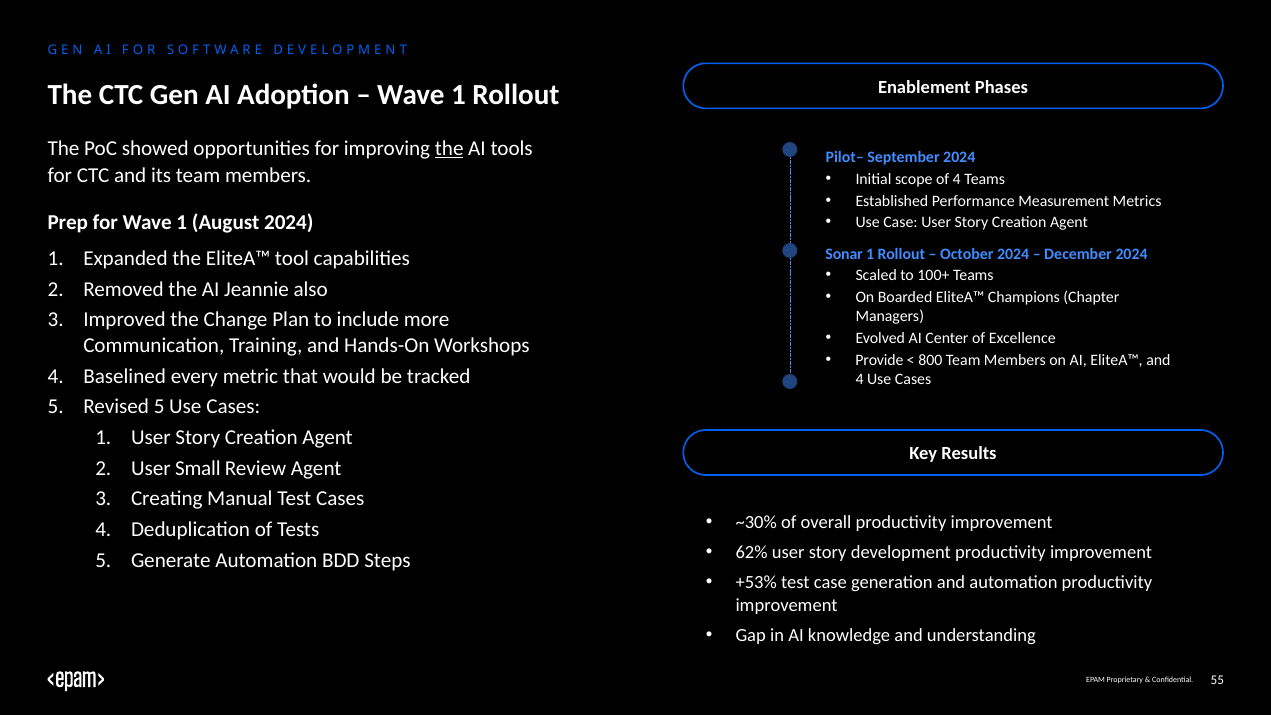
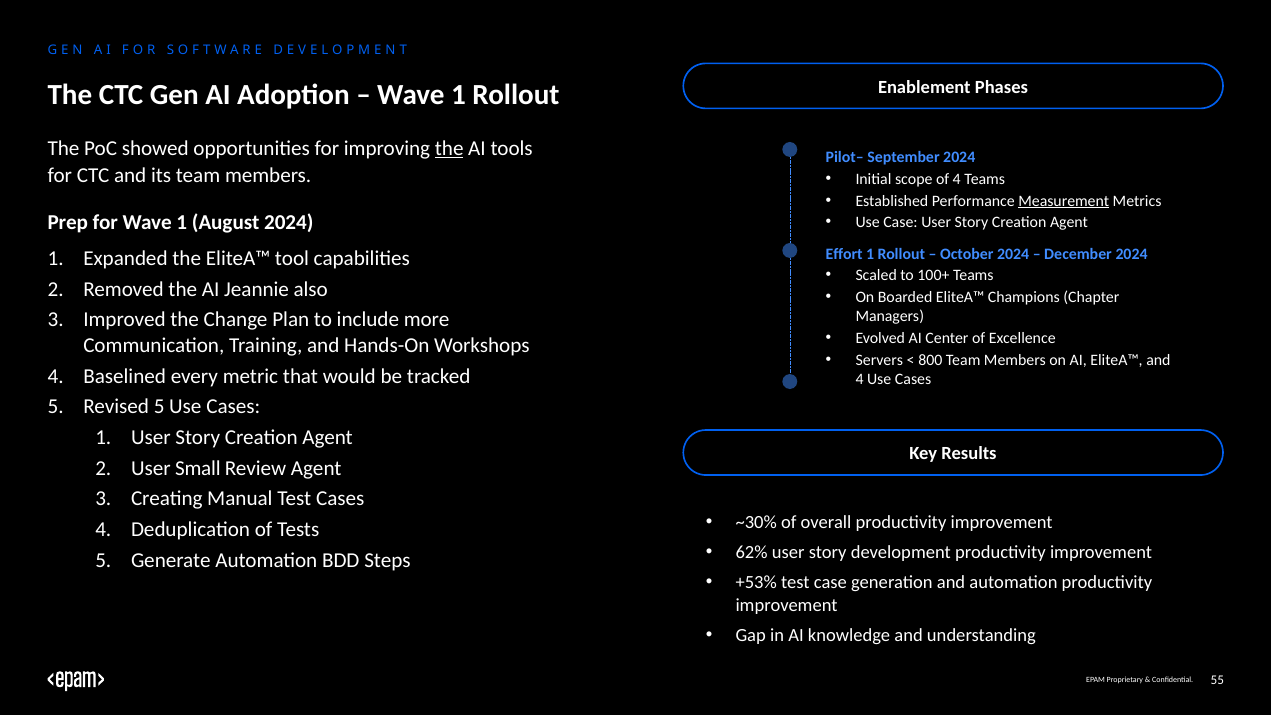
Measurement underline: none -> present (1064, 201)
Sonar: Sonar -> Effort (844, 254)
Provide: Provide -> Servers (879, 360)
